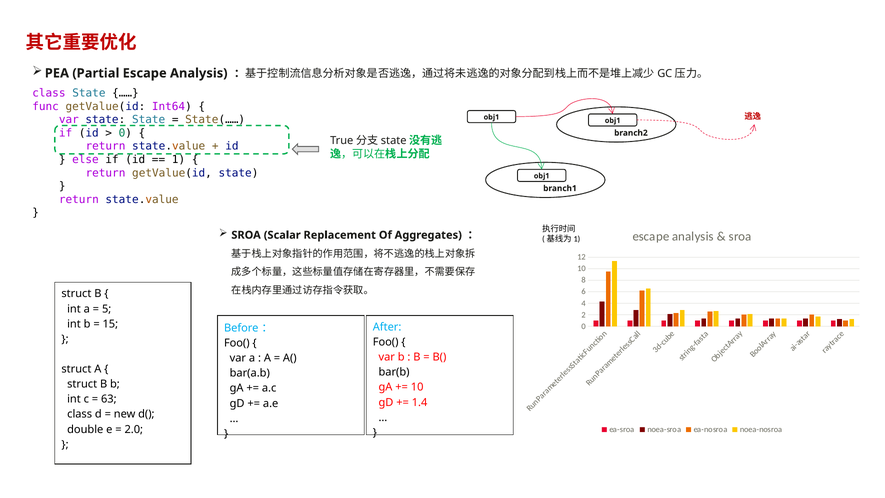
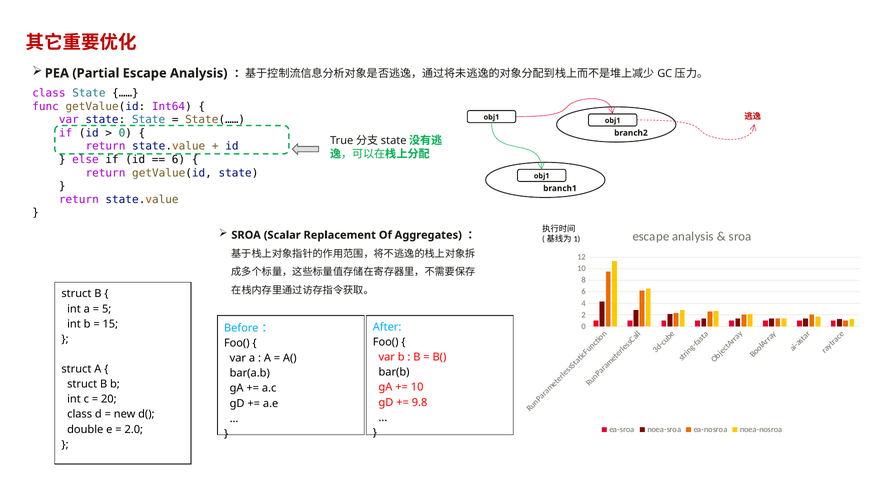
1: 1 -> 6 (179, 160)
63: 63 -> 20 (109, 399)
1.4: 1.4 -> 9.8 (420, 402)
